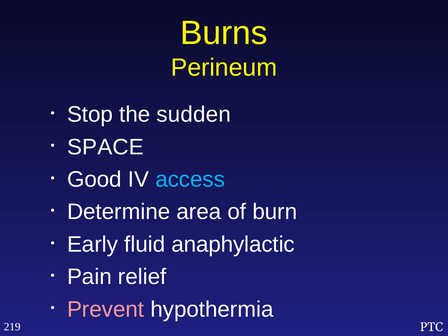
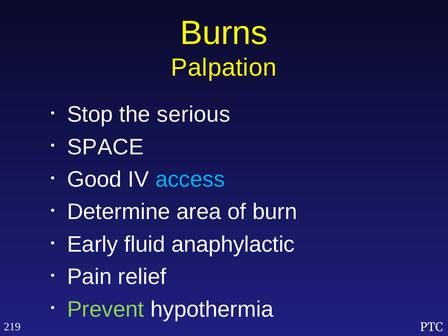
Perineum: Perineum -> Palpation (224, 68)
sudden: sudden -> serious (194, 114)
Prevent colour: pink -> light green (106, 309)
